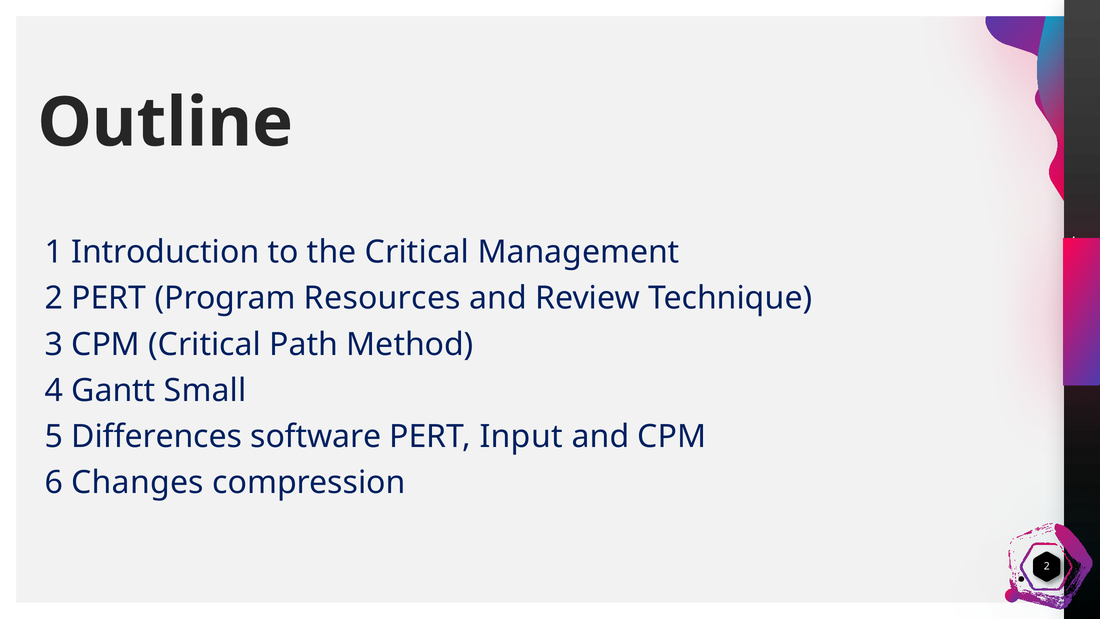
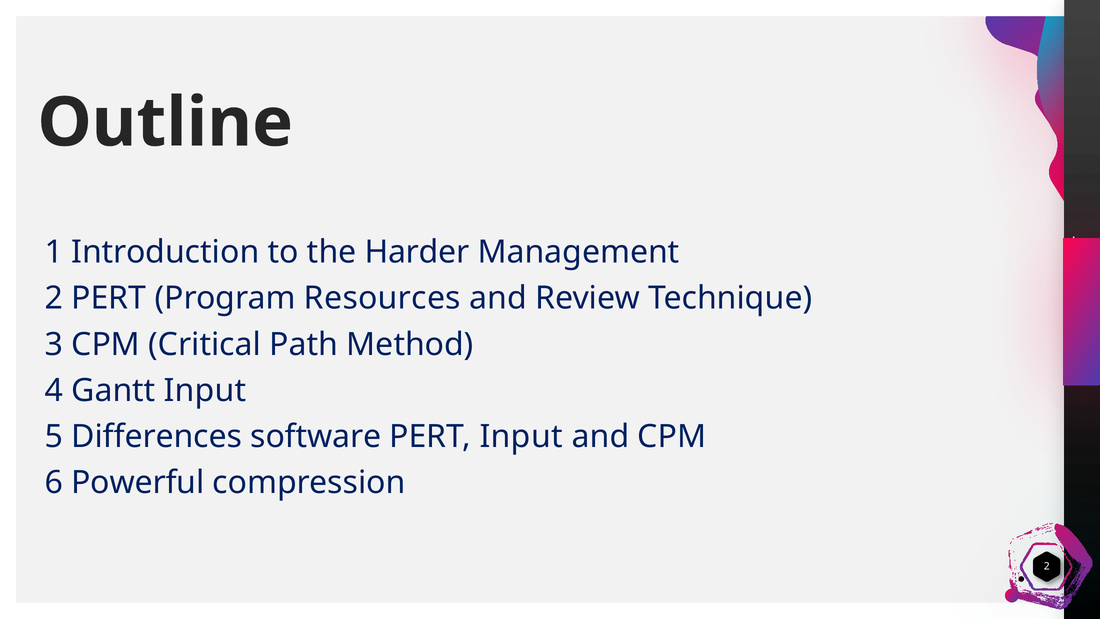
the Critical: Critical -> Harder (417, 252)
Gantt Small: Small -> Input (205, 390)
Changes: Changes -> Powerful (138, 483)
